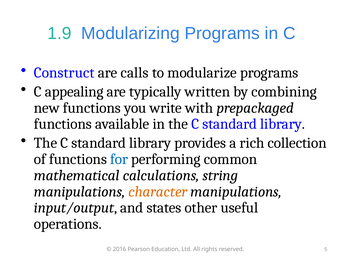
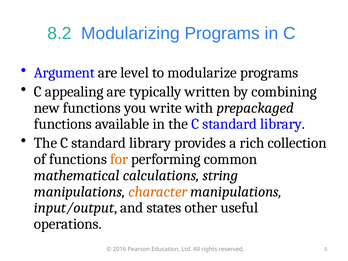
1.9: 1.9 -> 8.2 (59, 33)
Construct: Construct -> Argument (64, 73)
calls: calls -> level (135, 73)
for colour: blue -> orange (119, 159)
